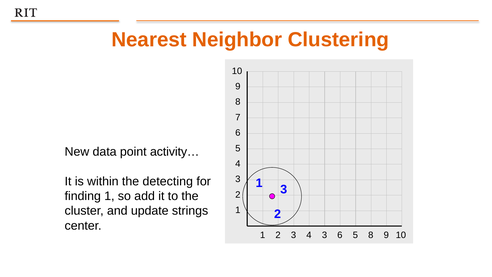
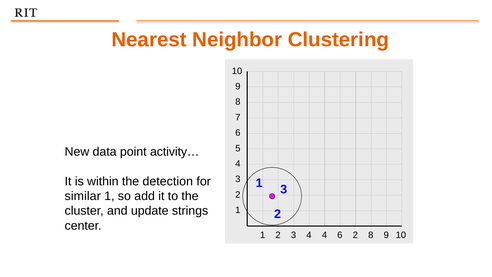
detecting: detecting -> detection (168, 181)
finding: finding -> similar (83, 196)
4 3: 3 -> 4 (325, 235)
6 5: 5 -> 2 (355, 235)
